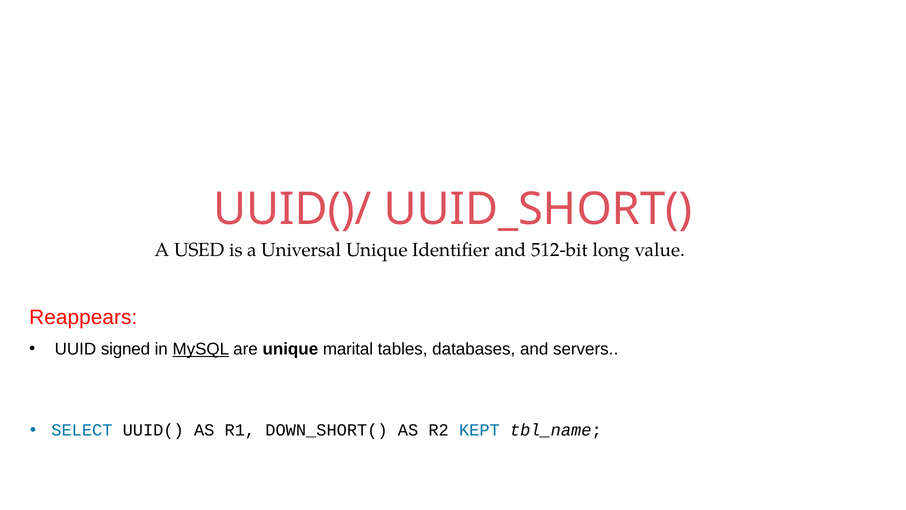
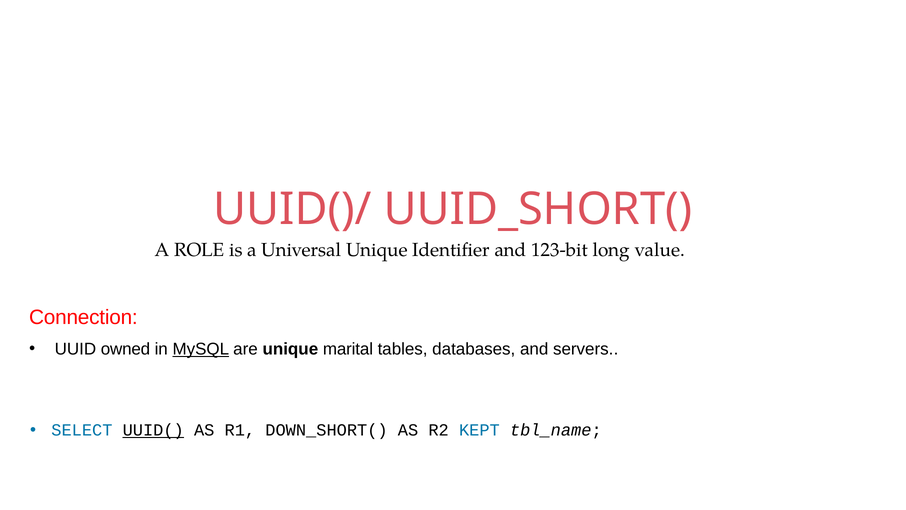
USED: USED -> ROLE (199, 250)
512-bit: 512-bit -> 123-bit (560, 250)
Reappears: Reappears -> Connection (83, 317)
signed: signed -> owned (125, 349)
UUID( underline: none -> present (153, 430)
